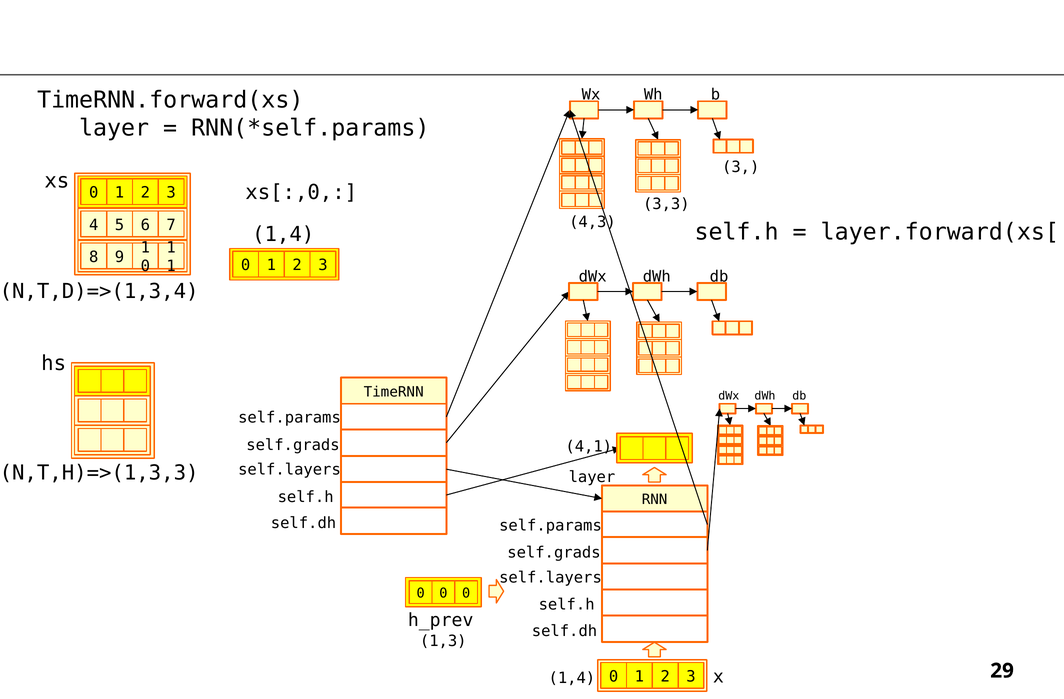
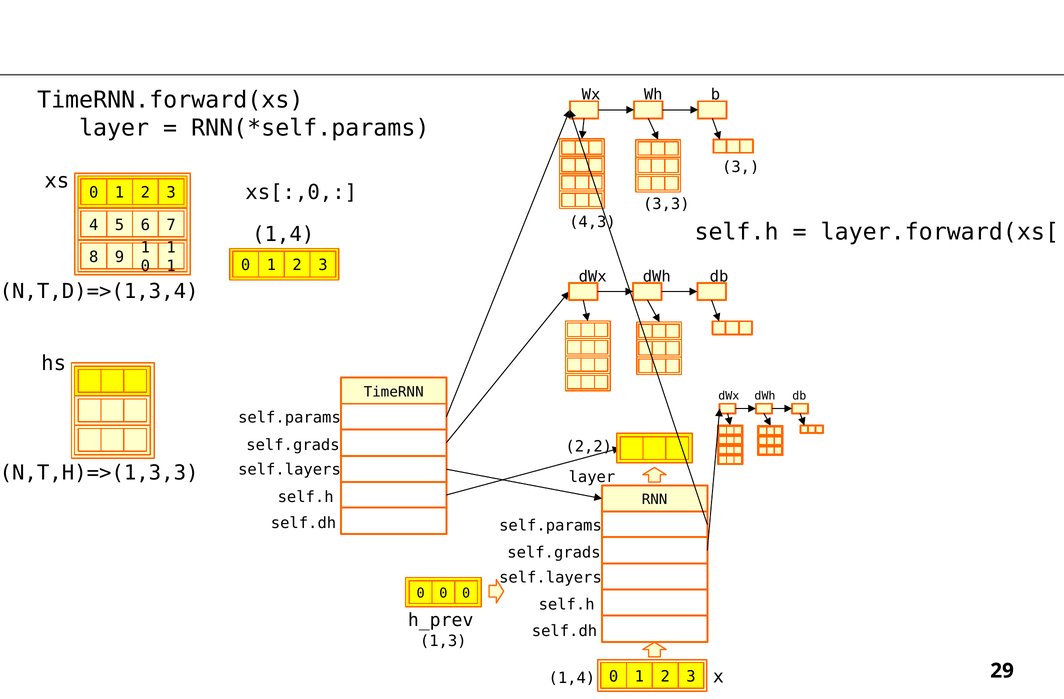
4,1: 4,1 -> 2,2 (589, 446)
